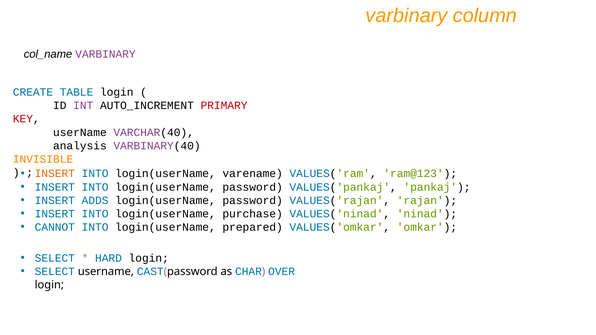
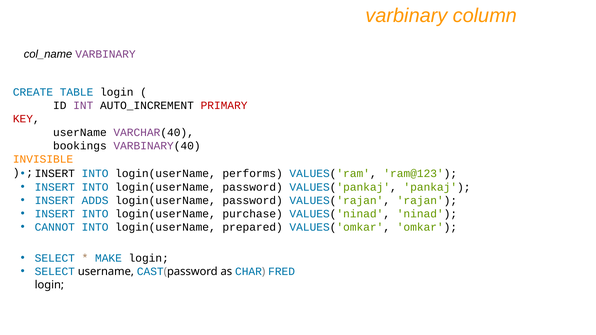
analysis: analysis -> bookings (80, 146)
INSERT colour: orange -> black (55, 174)
varename: varename -> performs (253, 174)
HARD: HARD -> MAKE (108, 258)
OVER: OVER -> FRED (282, 272)
